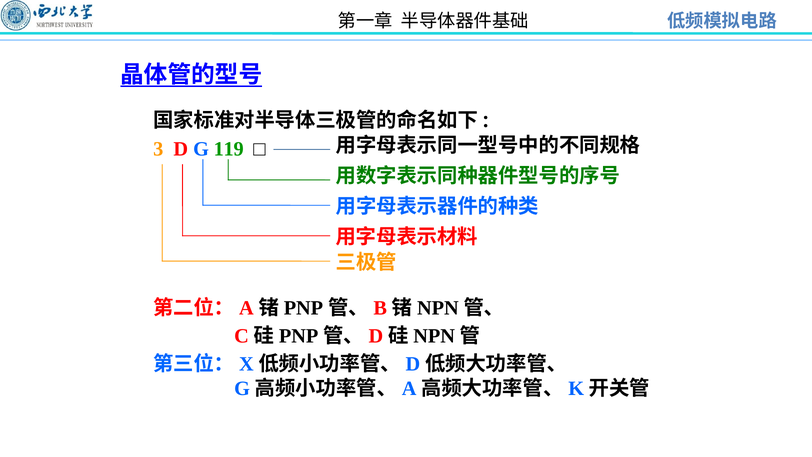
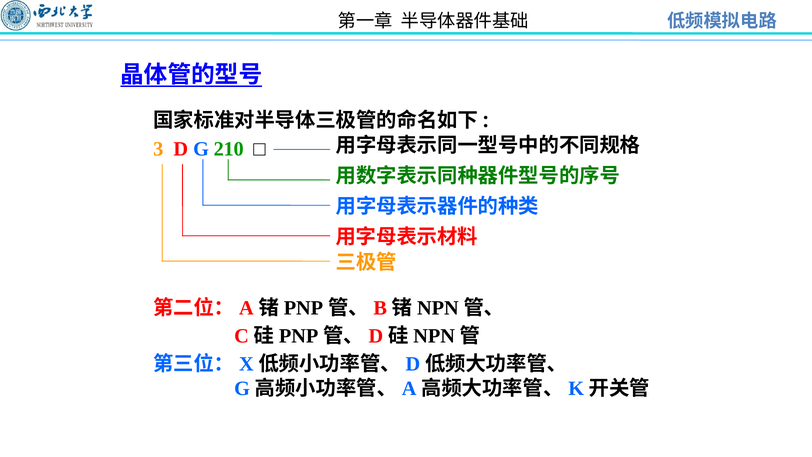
119: 119 -> 210 (229, 149)
